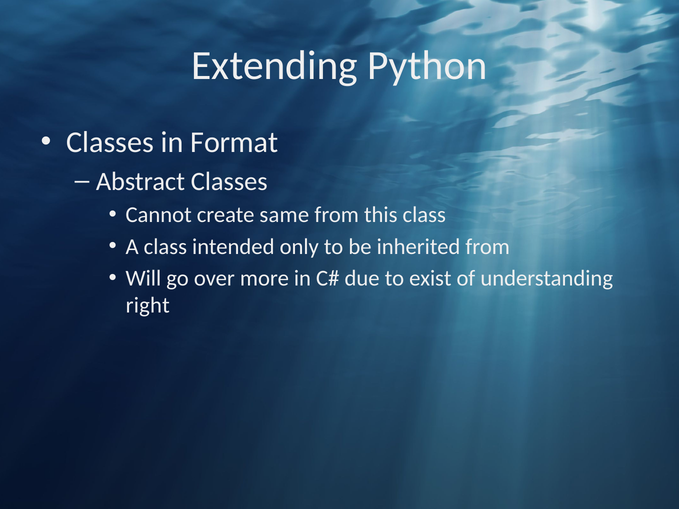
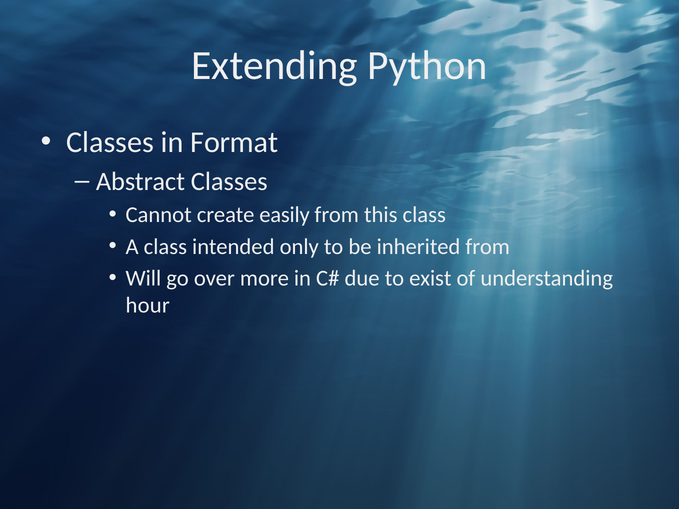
same: same -> easily (285, 215)
right: right -> hour (148, 306)
